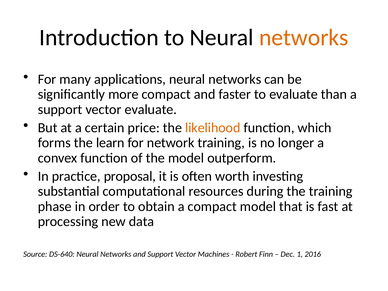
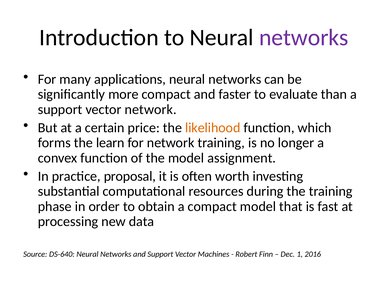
networks colour: orange -> purple (304, 38)
vector evaluate: evaluate -> network (151, 109)
outperform: outperform -> assignment (242, 158)
